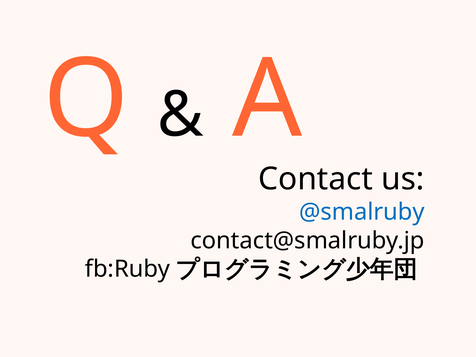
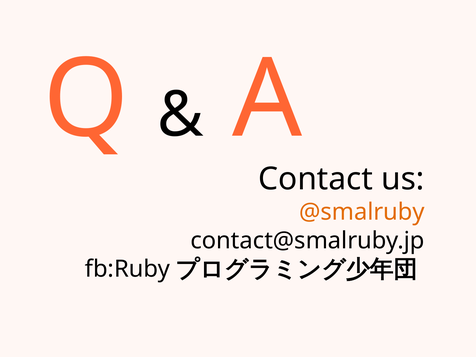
@smalruby colour: blue -> orange (362, 212)
